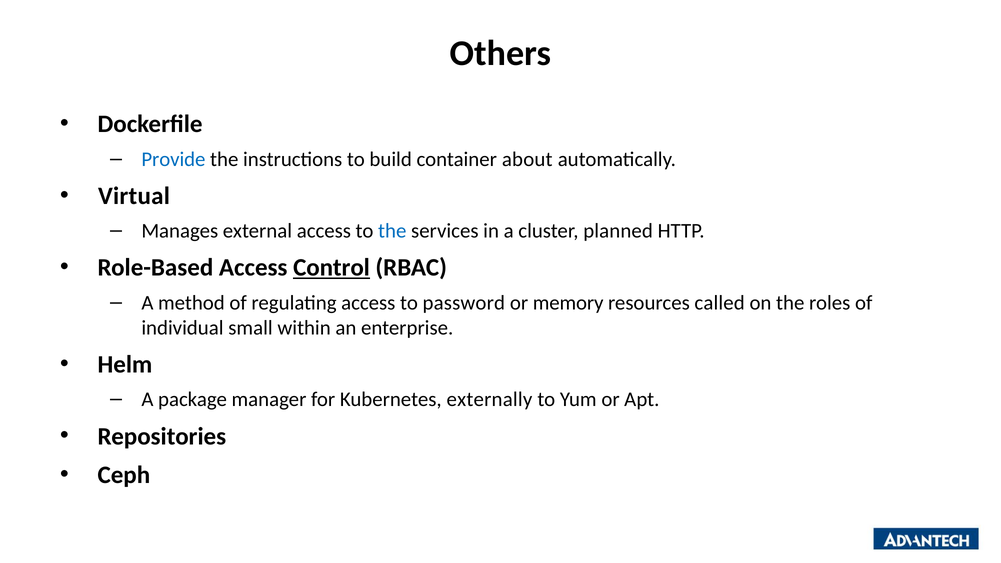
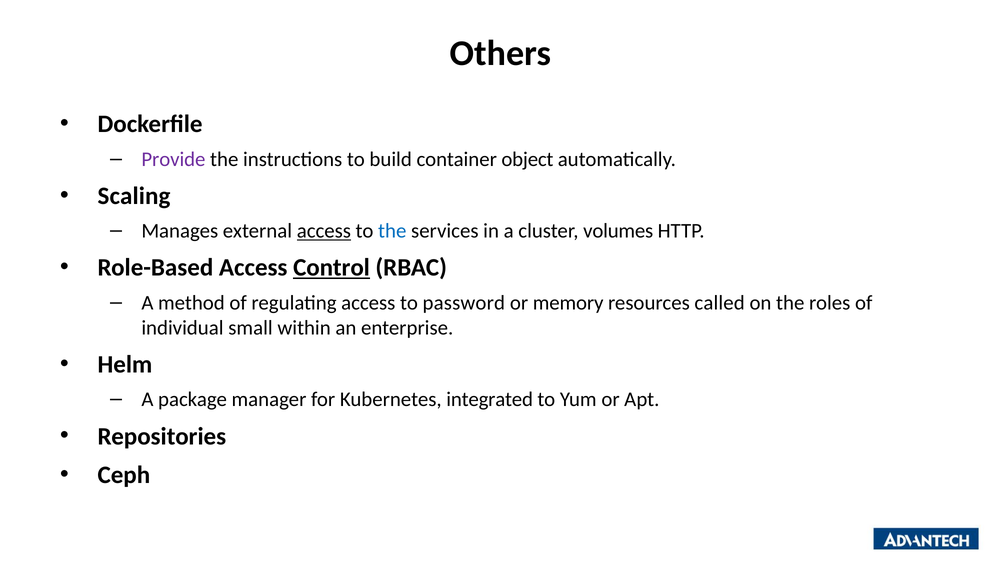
Provide colour: blue -> purple (173, 159)
about: about -> object (527, 159)
Virtual: Virtual -> Scaling (134, 196)
access underline: none -> present (324, 231)
planned: planned -> volumes (618, 231)
externally: externally -> integrated (490, 400)
